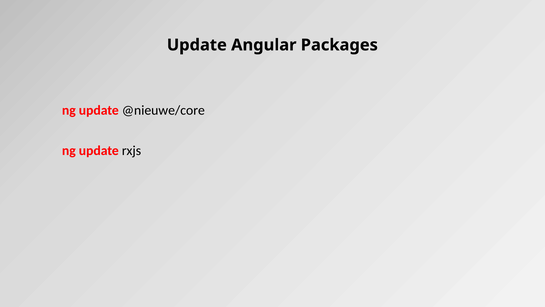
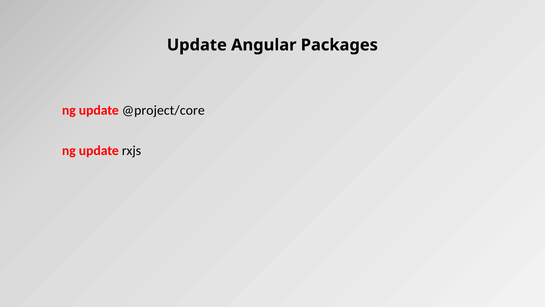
@nieuwe/core: @nieuwe/core -> @project/core (163, 110)
